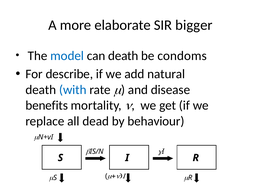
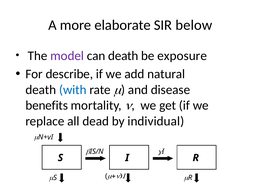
bigger: bigger -> below (194, 25)
model colour: blue -> purple (67, 56)
condoms: condoms -> exposure (182, 56)
behaviour: behaviour -> individual (156, 121)
